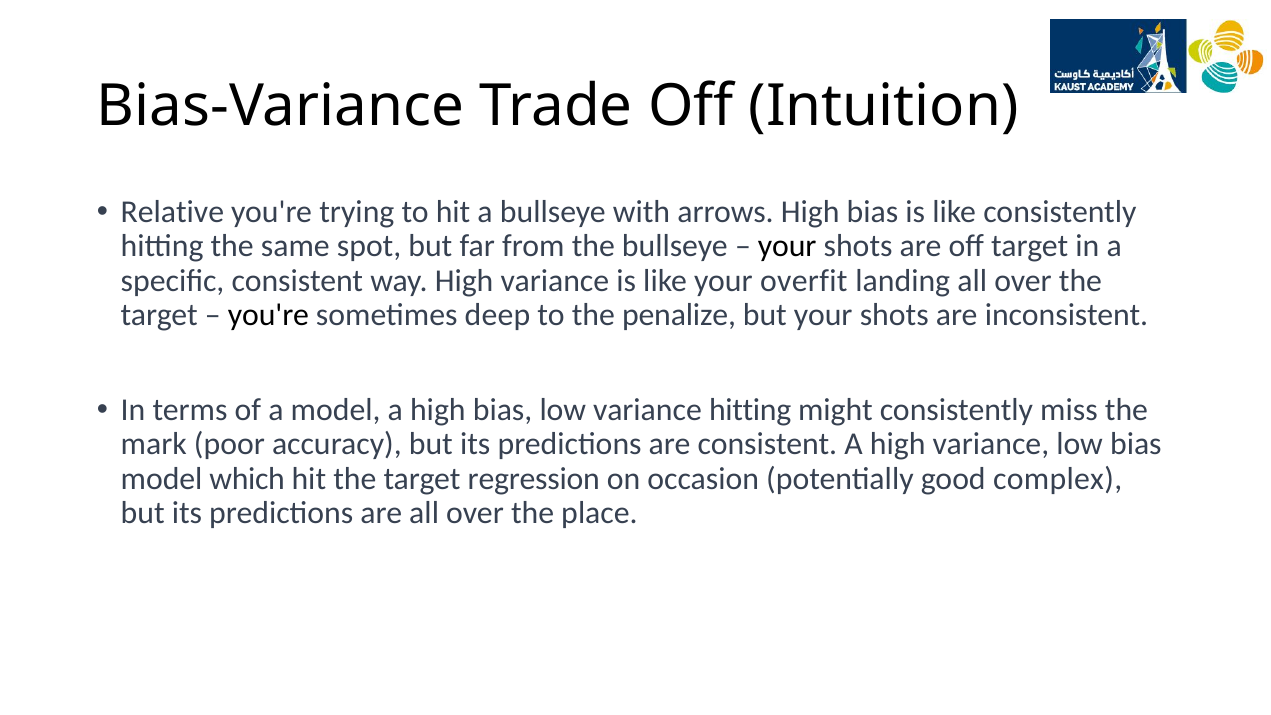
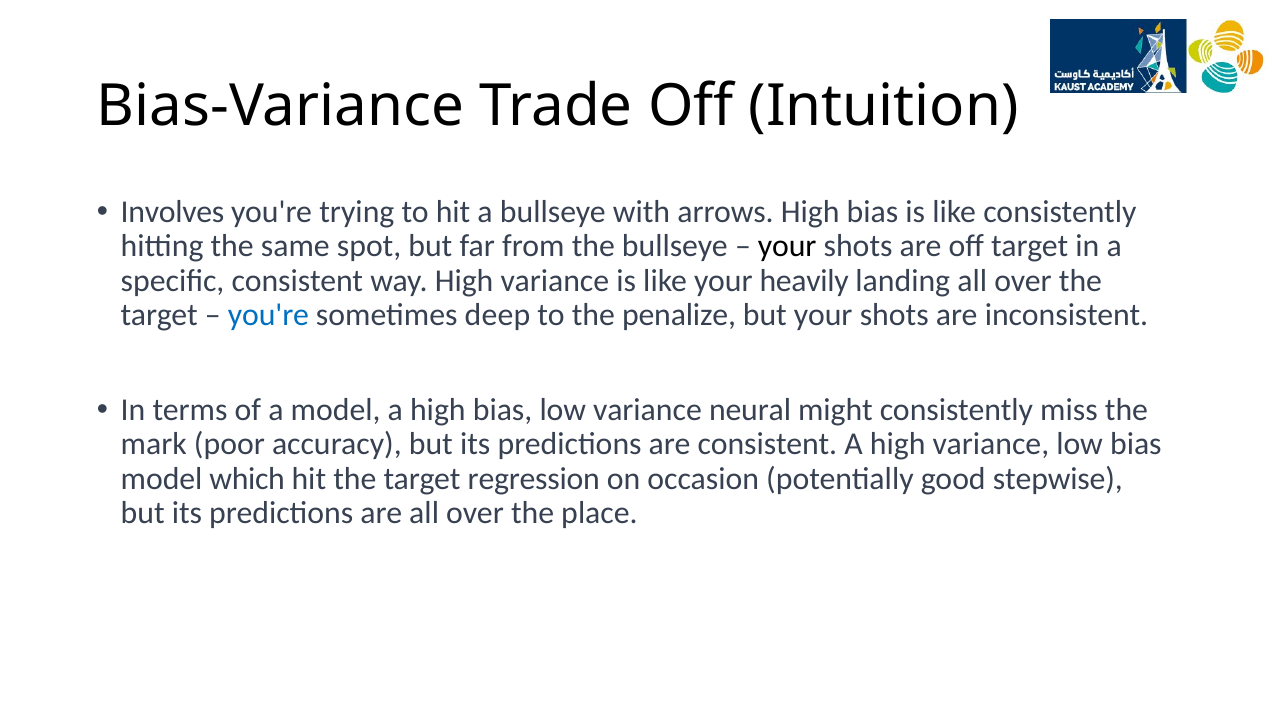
Relative: Relative -> Involves (173, 212)
overfit: overfit -> heavily (804, 281)
you're colour: black -> blue (268, 315)
variance hitting: hitting -> neural (750, 410)
complex: complex -> stepwise (1058, 479)
